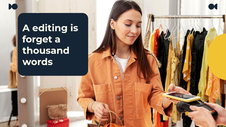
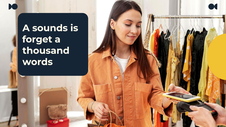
editing: editing -> sounds (50, 28)
